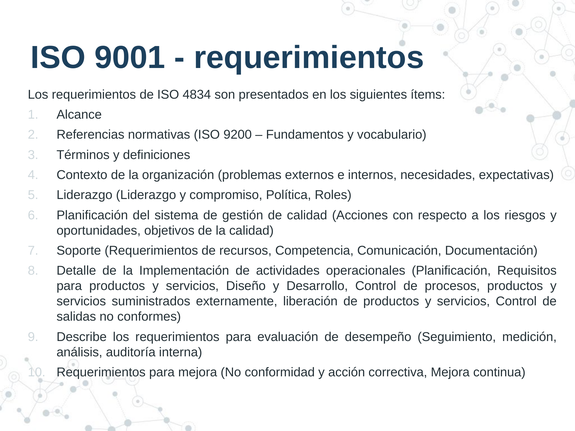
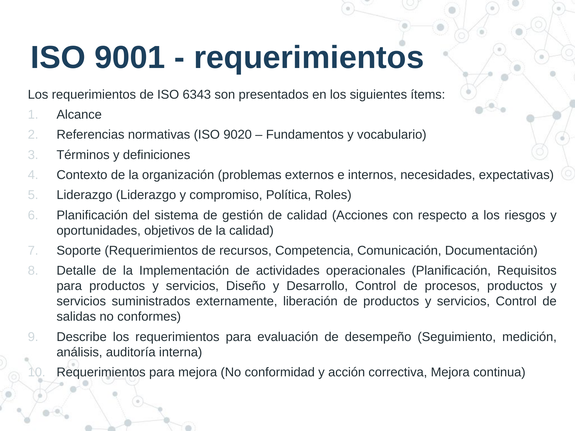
4834: 4834 -> 6343 (197, 95)
9200: 9200 -> 9020 (238, 135)
